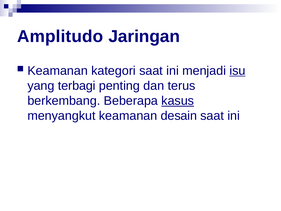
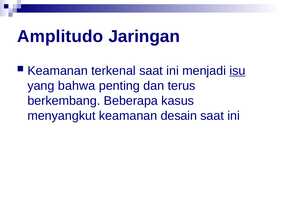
kategori: kategori -> terkenal (114, 71)
terbagi: terbagi -> bahwa (77, 86)
kasus underline: present -> none (178, 101)
